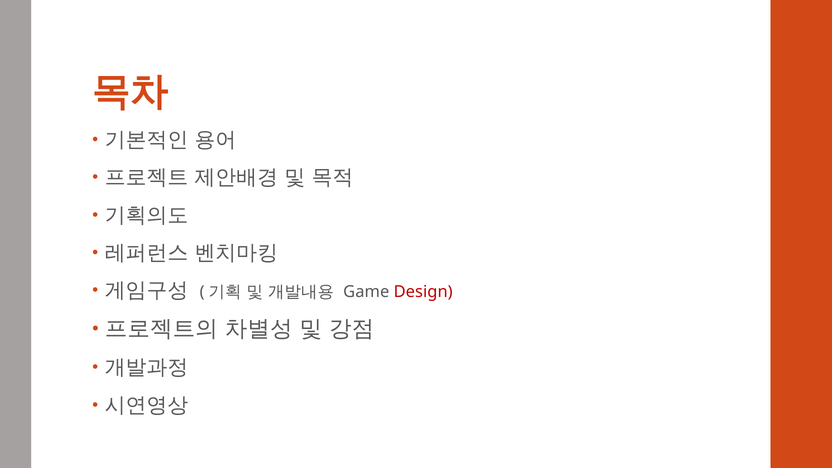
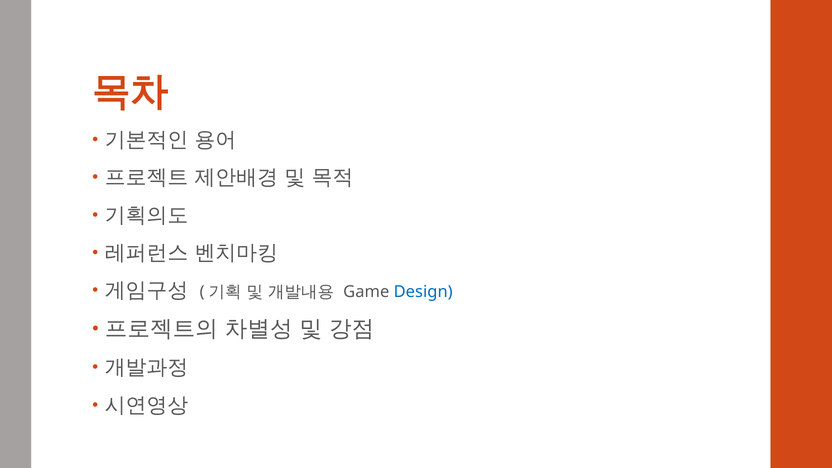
Design colour: red -> blue (423, 292)
